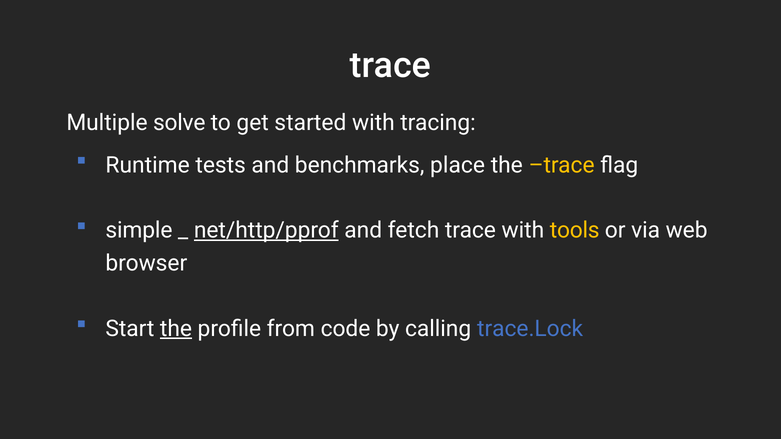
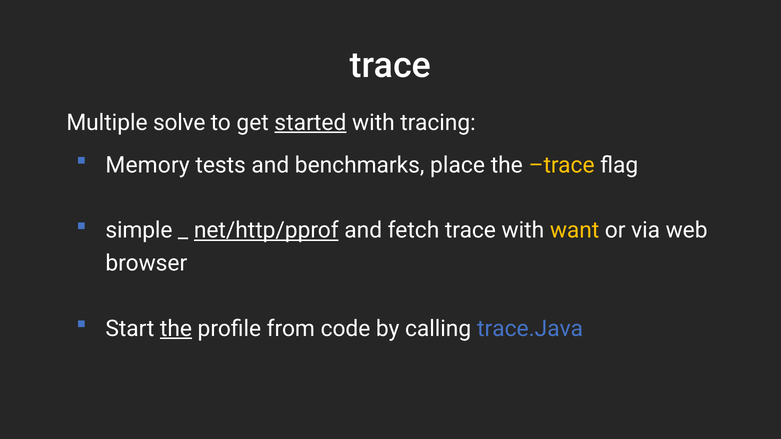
started underline: none -> present (310, 123)
Runtime: Runtime -> Memory (148, 165)
tools: tools -> want (575, 231)
trace.Lock: trace.Lock -> trace.Java (530, 329)
